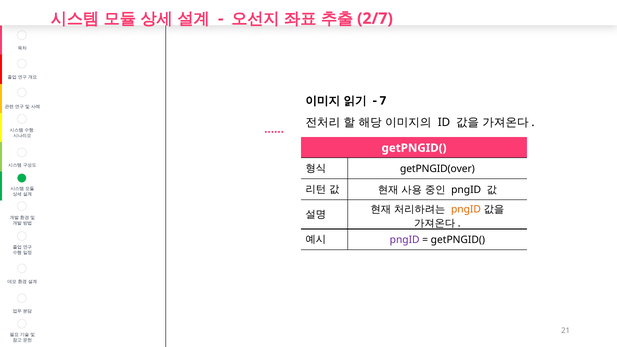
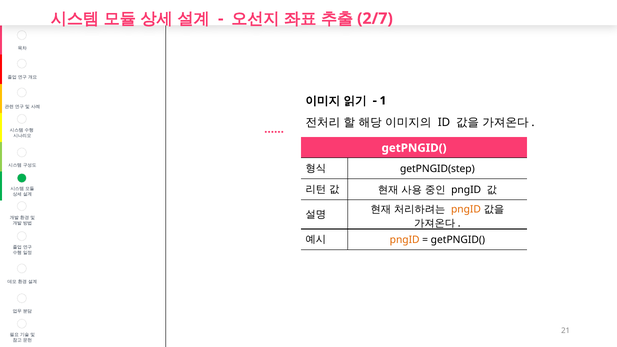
7: 7 -> 1 (383, 101)
getPNGID(over: getPNGID(over -> getPNGID(step (437, 169)
pngID colour: purple -> orange (405, 240)
